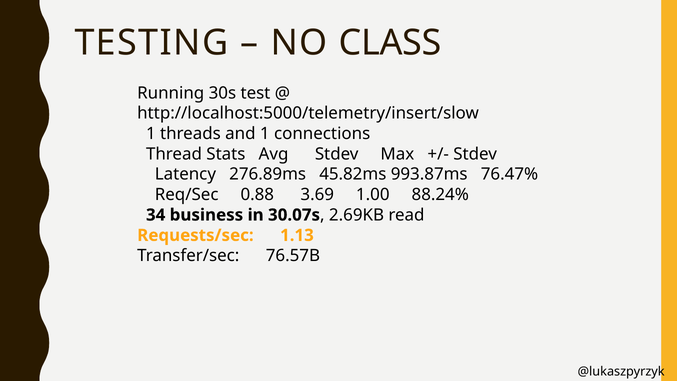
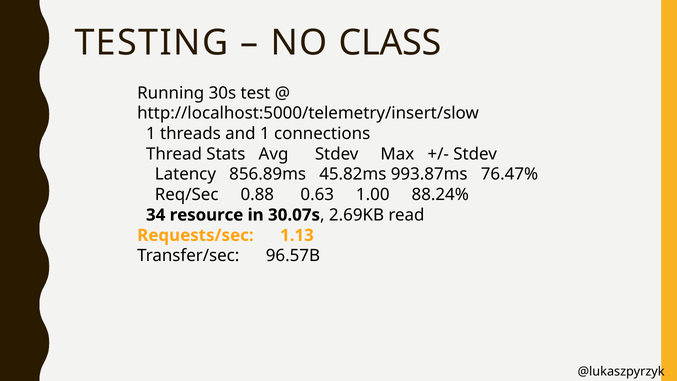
276.89ms: 276.89ms -> 856.89ms (268, 174)
3.69: 3.69 -> 0.63 (317, 195)
business: business -> resource (206, 215)
76.57B: 76.57B -> 96.57B (293, 256)
